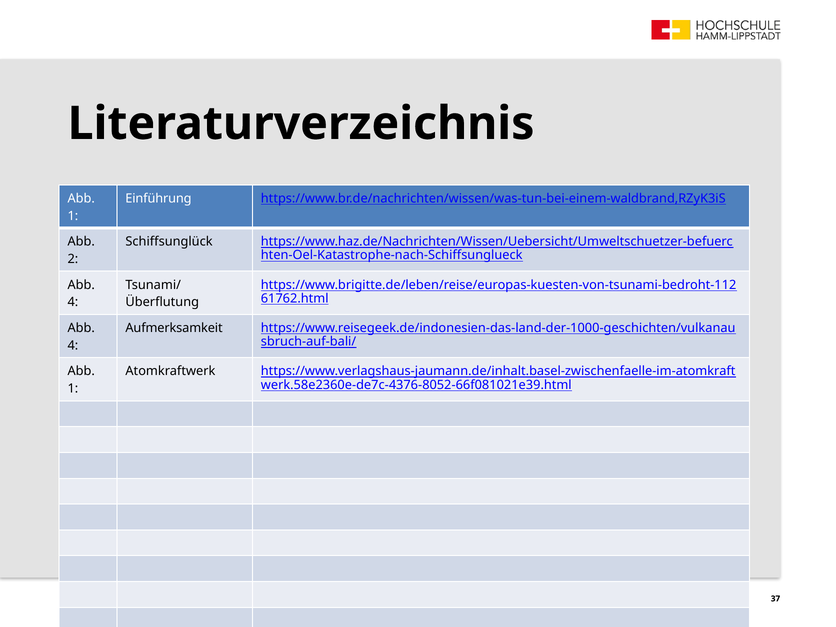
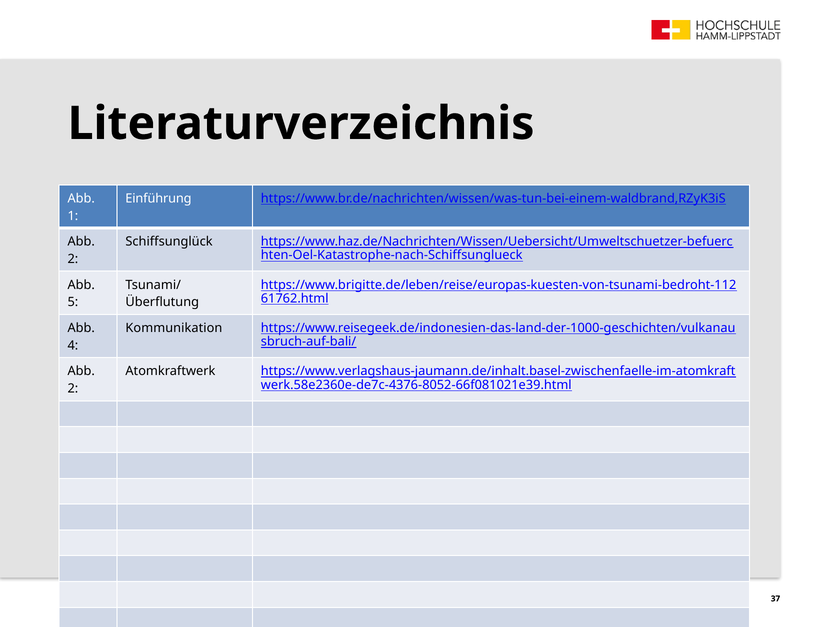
4: 4 -> 5 (73, 302)
Aufmerksamkeit: Aufmerksamkeit -> Kommunikation (174, 328)
1: 1 -> 2 (73, 389)
